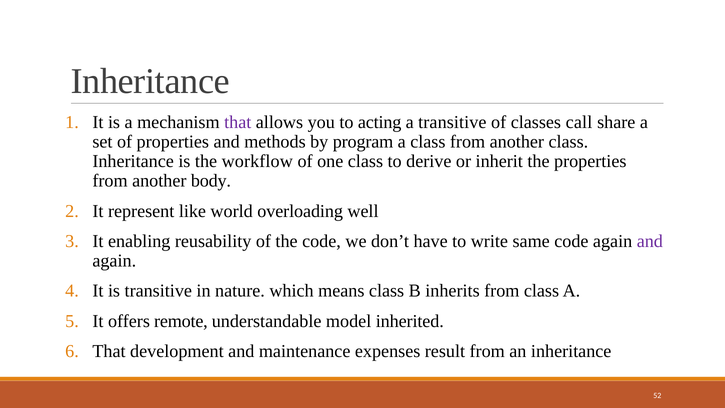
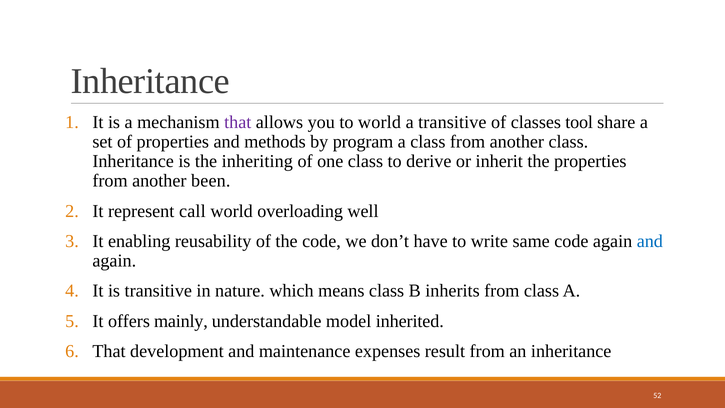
to acting: acting -> world (379, 122)
call: call -> tool (579, 122)
workflow: workflow -> inheriting (257, 161)
body: body -> been (211, 181)
like: like -> call (192, 211)
and colour: purple -> blue (650, 241)
remote: remote -> mainly (181, 321)
